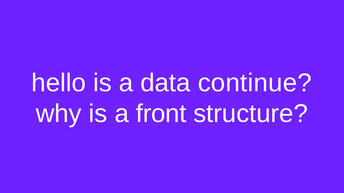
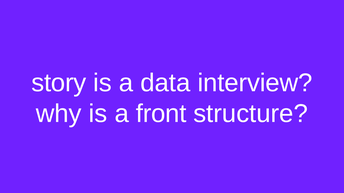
hello: hello -> story (59, 83)
continue: continue -> interview (255, 83)
